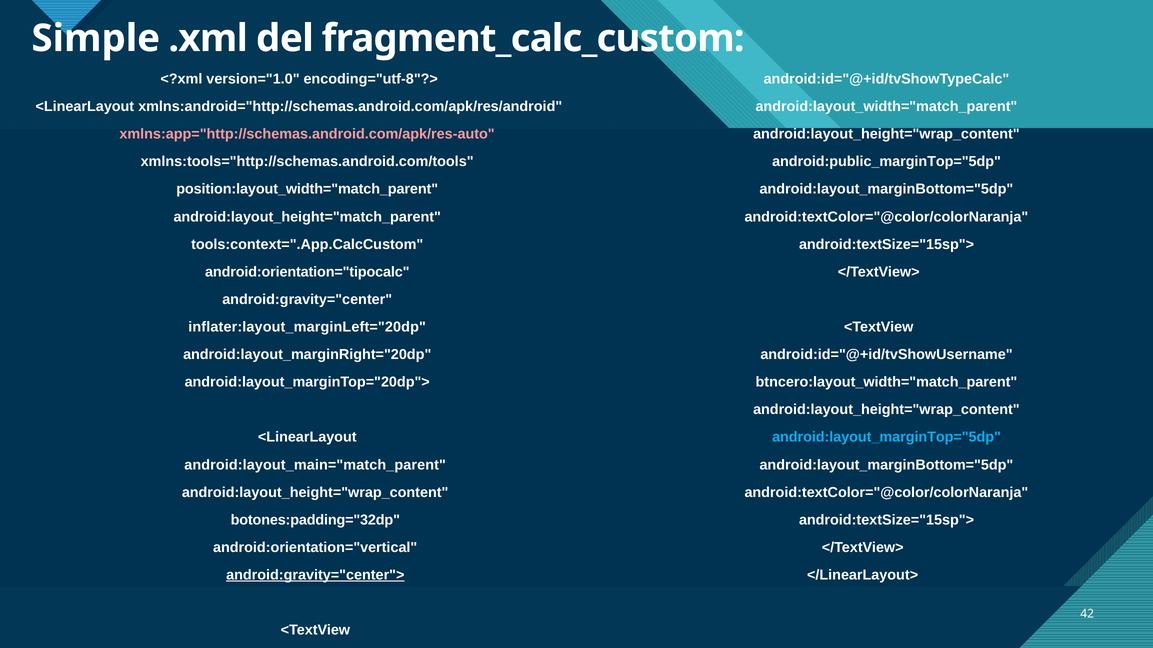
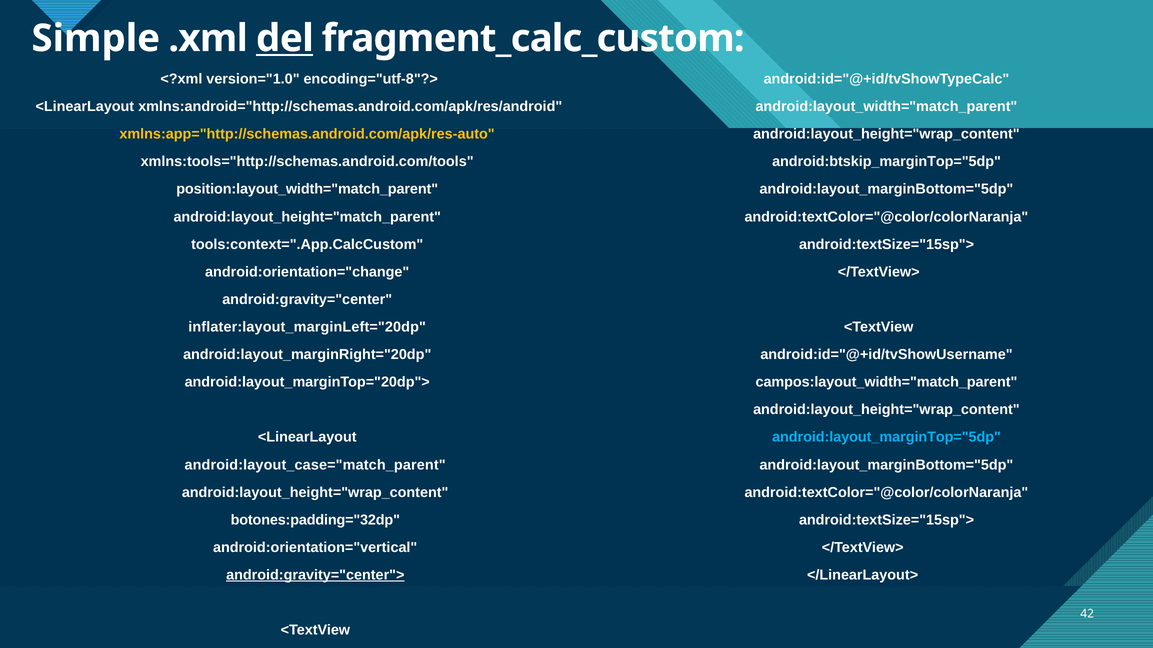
del underline: none -> present (285, 38)
xmlns:app="http://schemas.android.com/apk/res-auto colour: pink -> yellow (307, 134)
android:public_marginTop="5dp: android:public_marginTop="5dp -> android:btskip_marginTop="5dp (887, 162)
android:orientation="tipocalc: android:orientation="tipocalc -> android:orientation="change (307, 272)
btncero:layout_width="match_parent: btncero:layout_width="match_parent -> campos:layout_width="match_parent (886, 382)
android:layout_main="match_parent: android:layout_main="match_parent -> android:layout_case="match_parent (315, 465)
